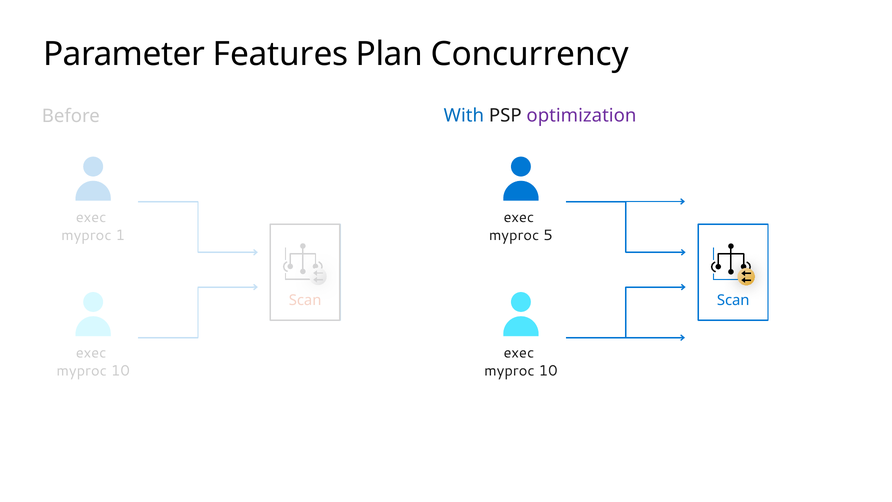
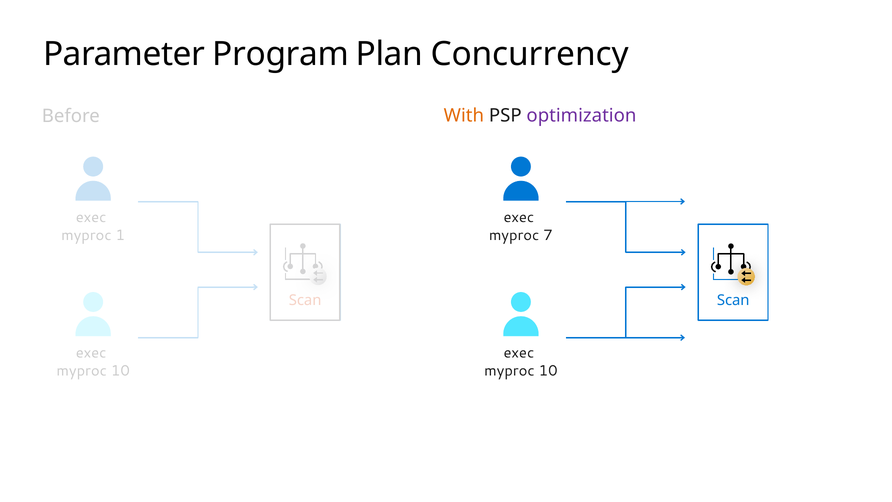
Features: Features -> Program (281, 54)
With colour: blue -> orange (464, 116)
5: 5 -> 7 (548, 235)
